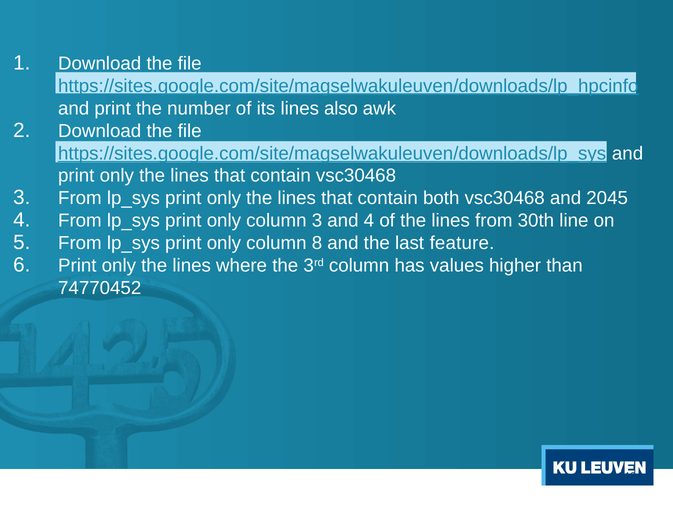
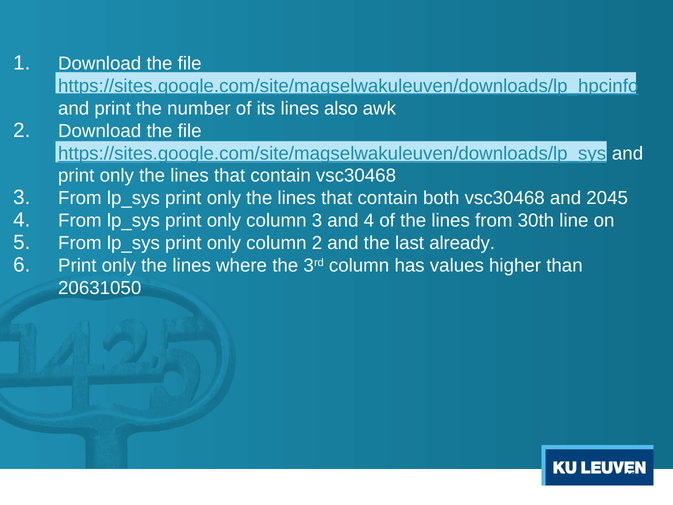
column 8: 8 -> 2 (317, 243)
feature: feature -> already (462, 243)
74770452: 74770452 -> 20631050 (100, 288)
